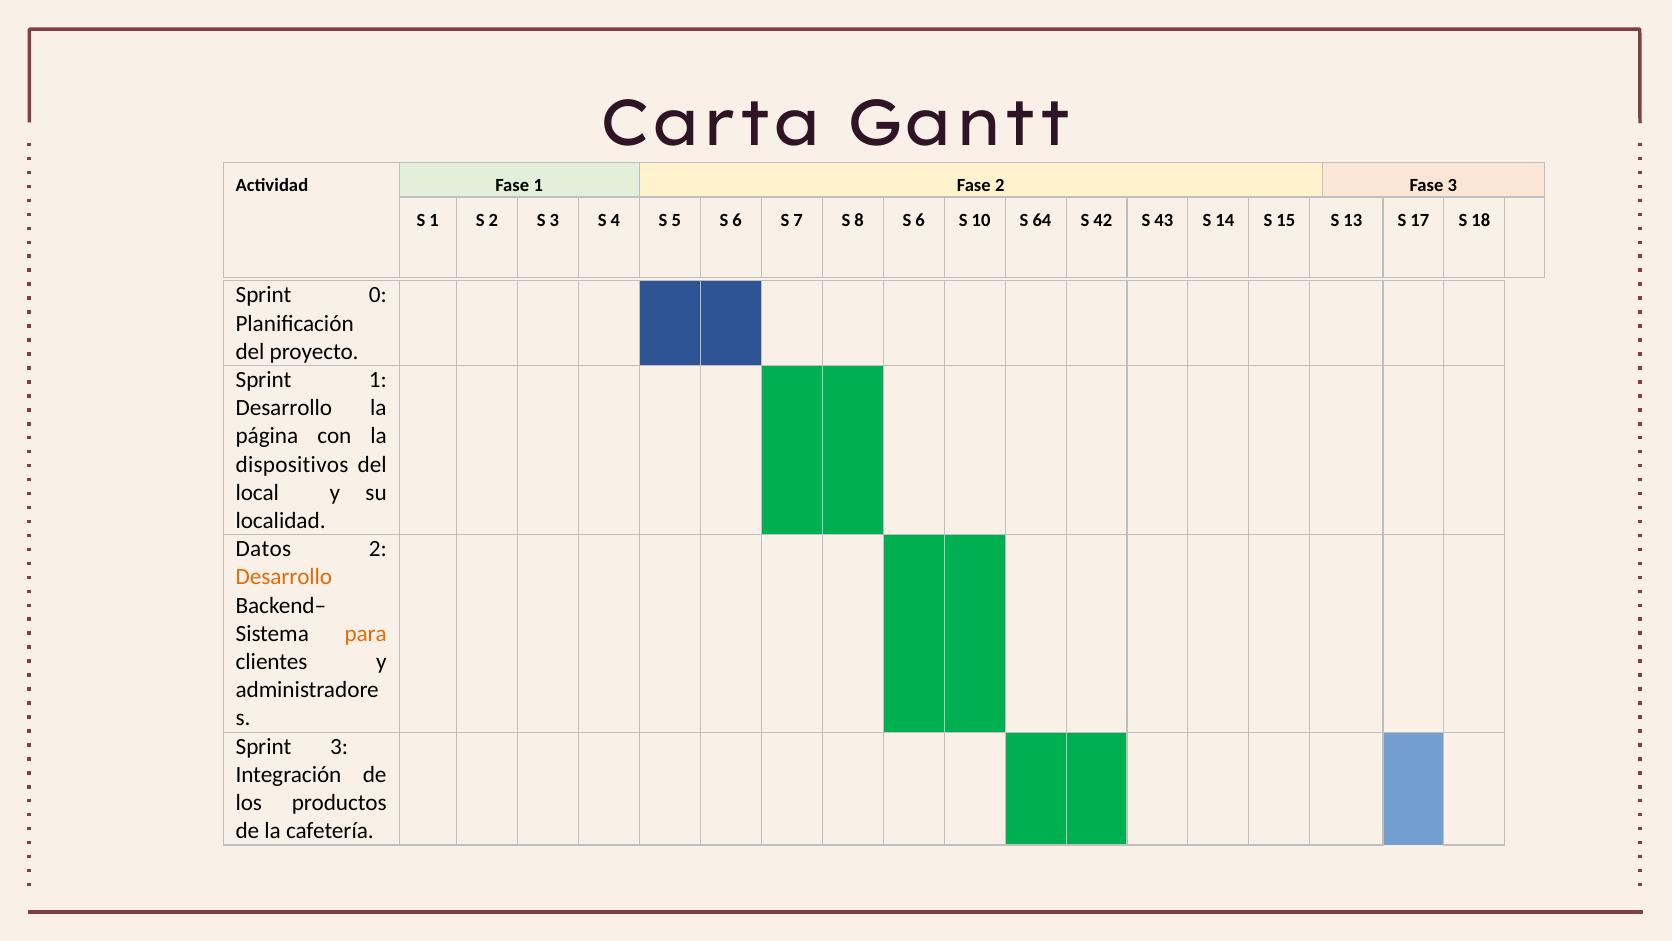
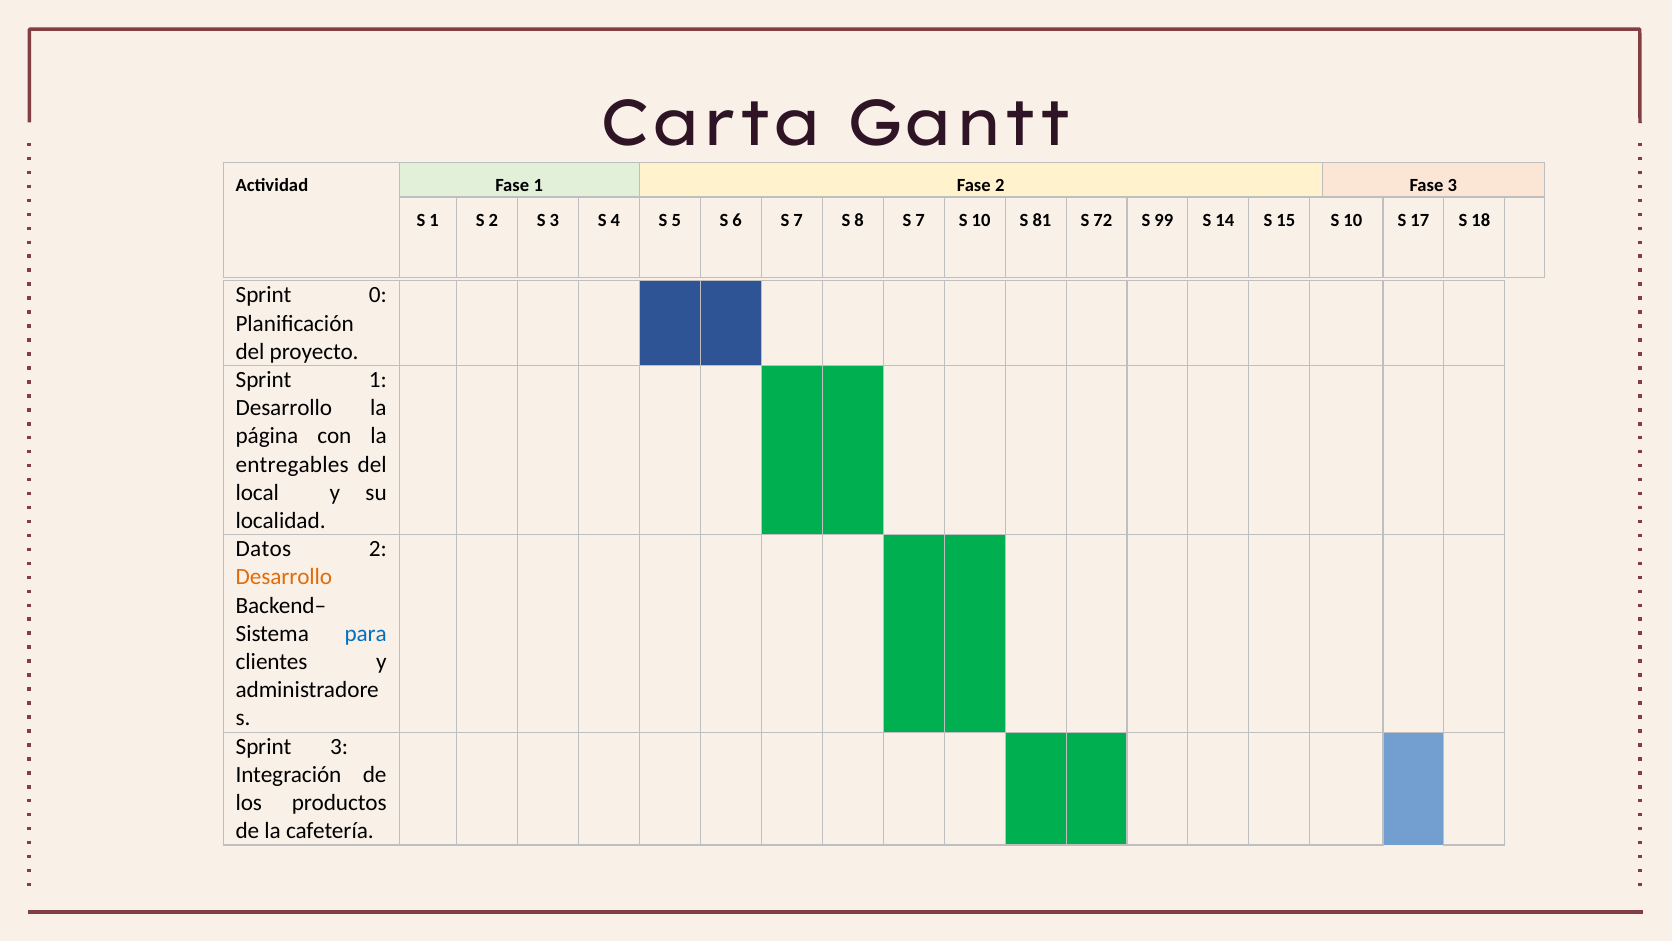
8 S 6: 6 -> 7 (920, 220)
64: 64 -> 81 (1042, 220)
42: 42 -> 72 (1103, 220)
43: 43 -> 99 (1164, 220)
15 S 13: 13 -> 10 (1353, 220)
dispositivos: dispositivos -> entregables (292, 464)
para colour: orange -> blue (366, 633)
